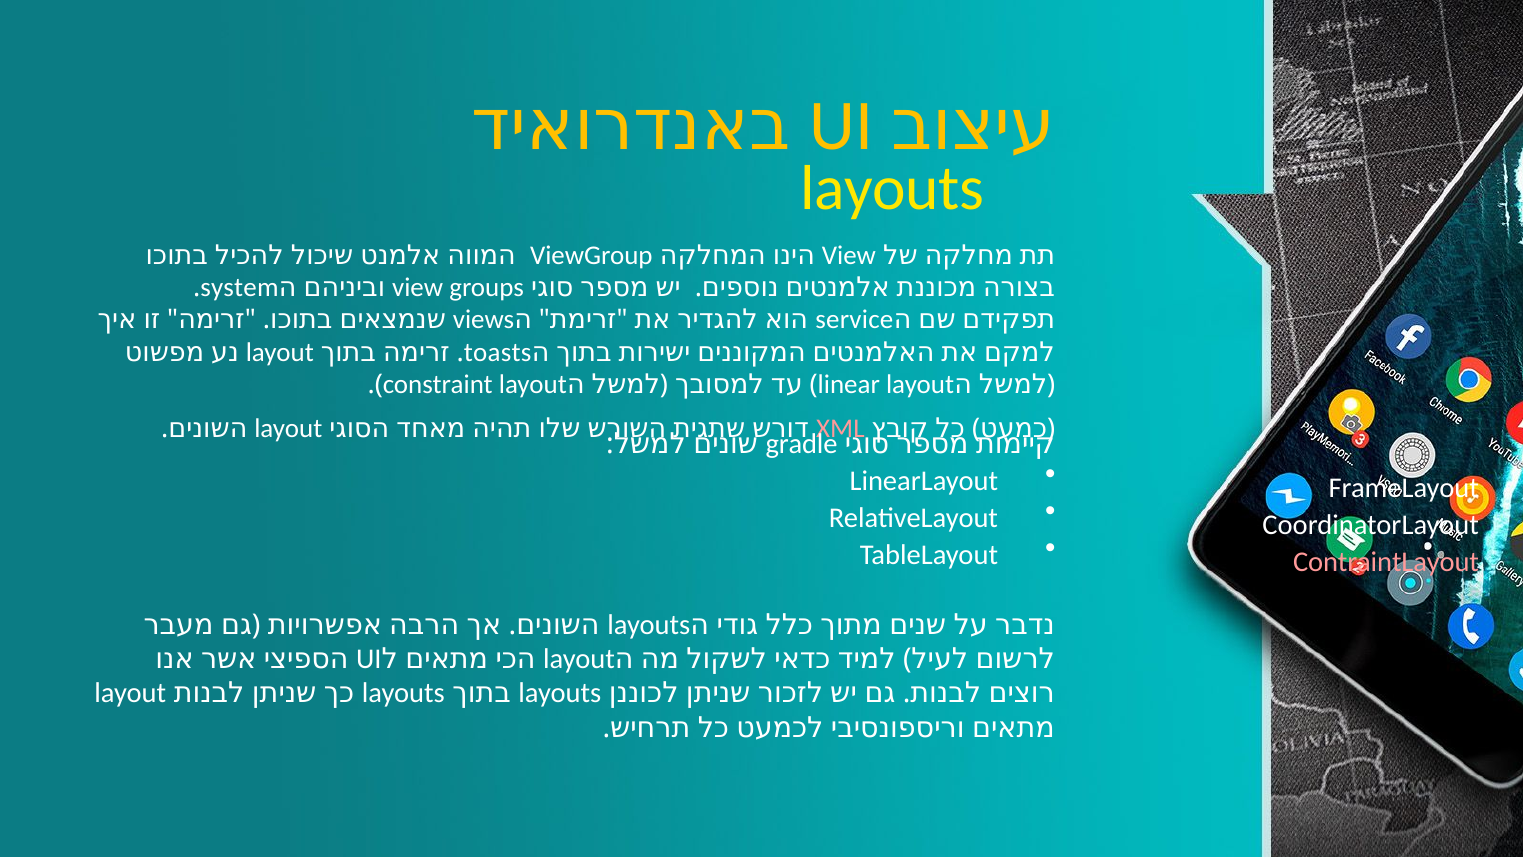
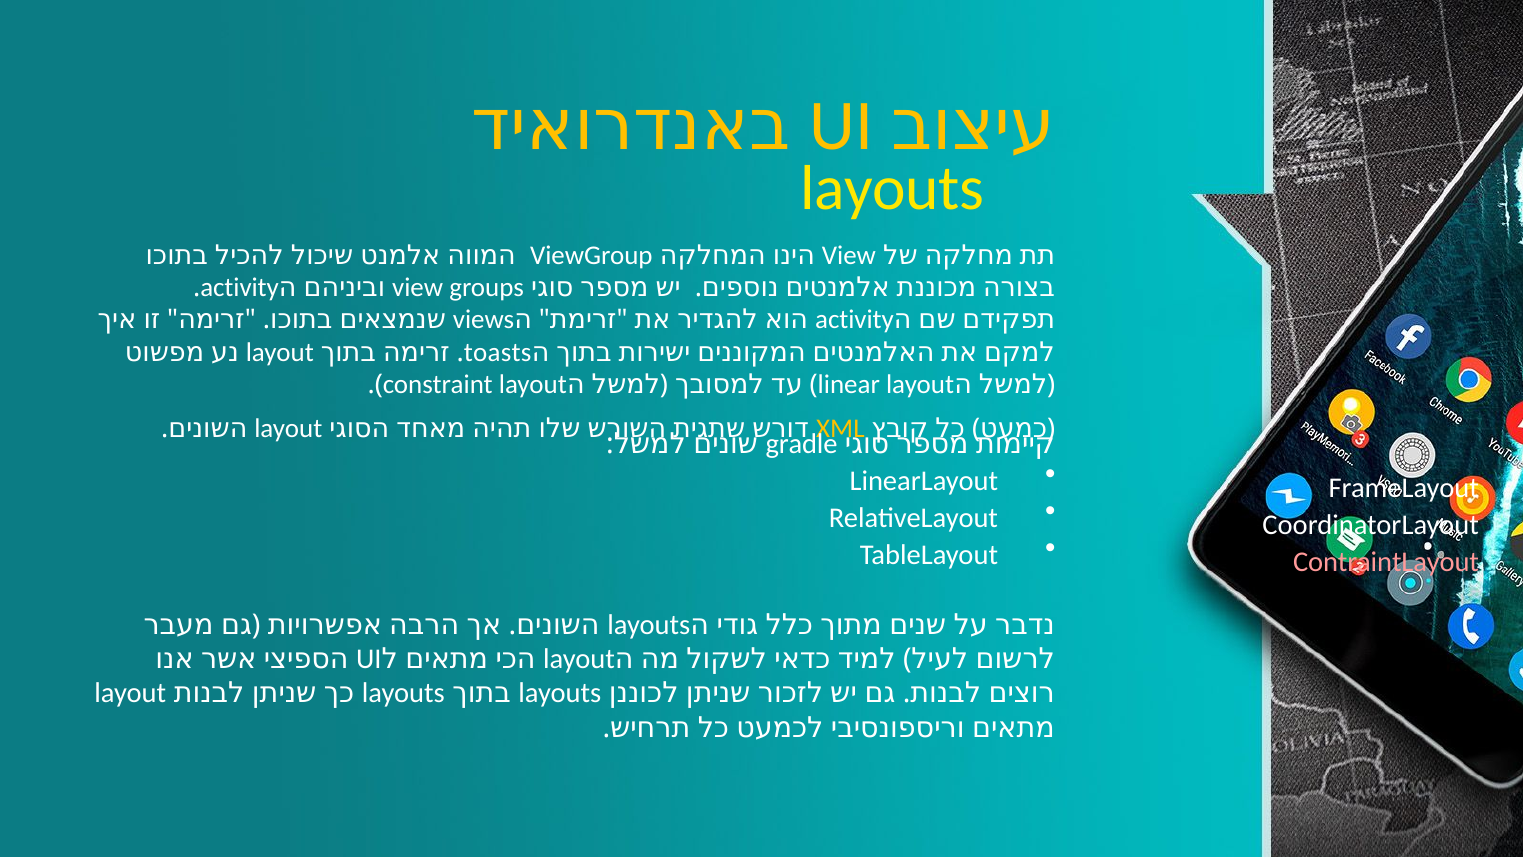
system: system -> activity (240, 288)
service: service -> activity (854, 320)
XML colour: pink -> yellow (840, 429)
